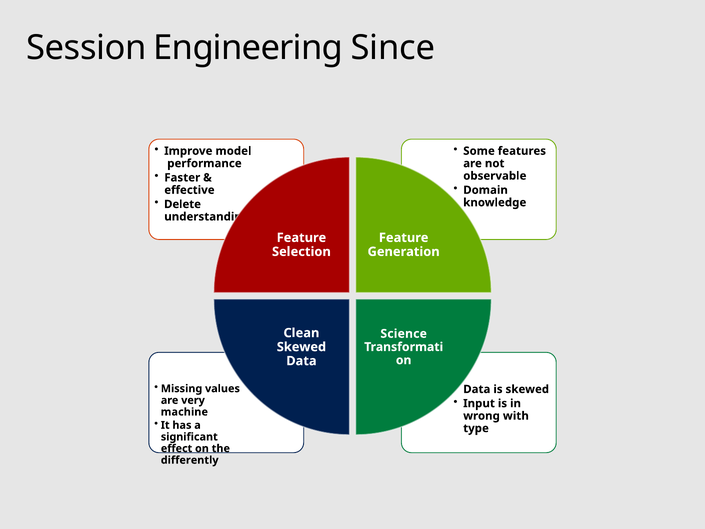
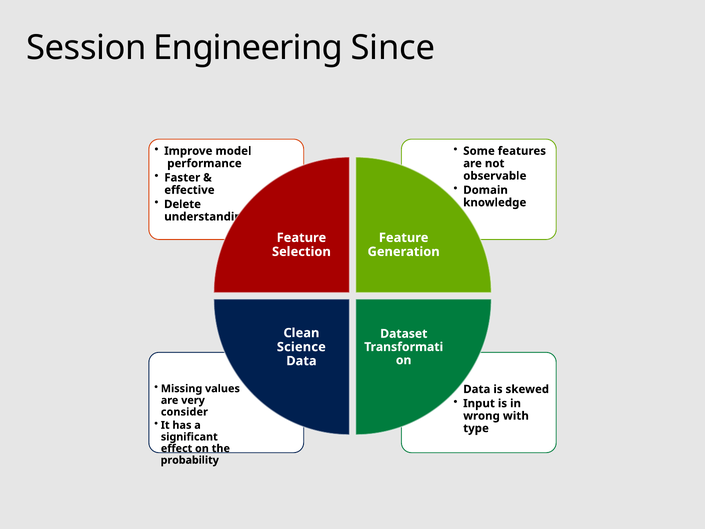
Science: Science -> Dataset (404, 334)
Skewed: Skewed -> Science (301, 347)
machine: machine -> consider (184, 412)
differently: differently -> probability (190, 460)
